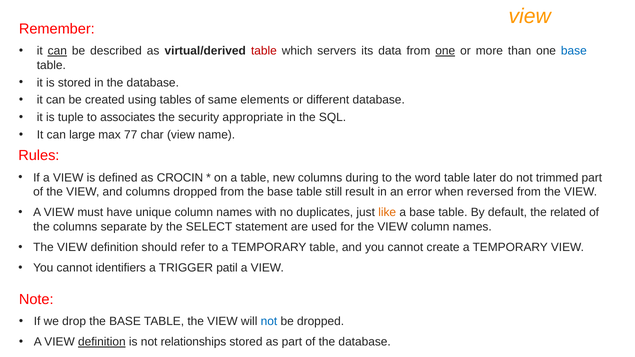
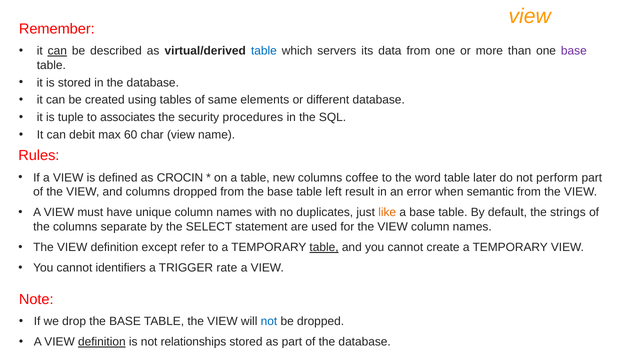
table colour: red -> blue (264, 51)
one underline: present -> none (445, 51)
base colour: blue -> purple (574, 51)
appropriate: appropriate -> procedures (253, 118)
large: large -> debit (82, 135)
77: 77 -> 60 (131, 135)
during: during -> coffee (362, 178)
trimmed: trimmed -> perform (557, 178)
still: still -> left (334, 192)
reversed: reversed -> semantic (490, 192)
related: related -> strings (568, 213)
should: should -> except (159, 248)
table underline: none -> present (324, 248)
patil: patil -> rate (227, 268)
